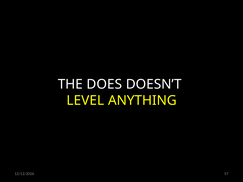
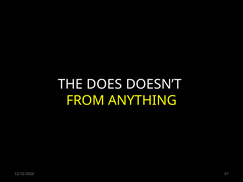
LEVEL: LEVEL -> FROM (85, 101)
